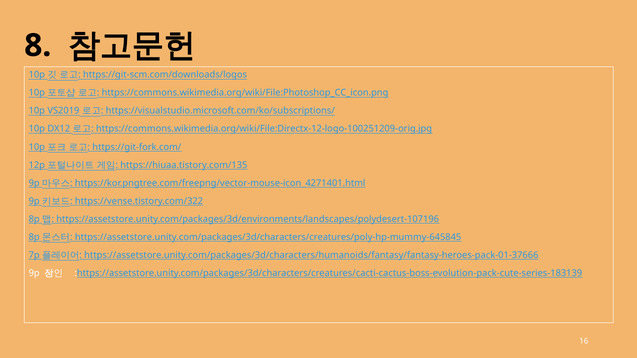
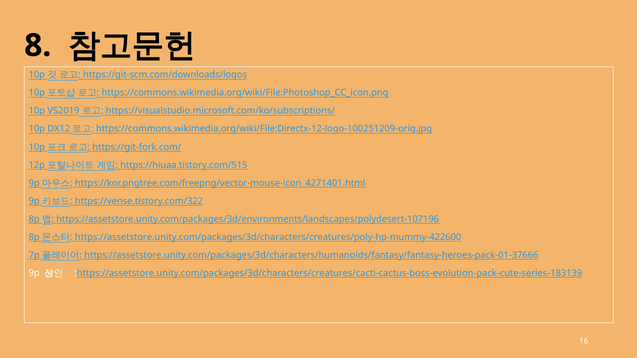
https://hiuaa.tistory.com/135: https://hiuaa.tistory.com/135 -> https://hiuaa.tistory.com/515 (184, 165)
https://assetstore.unity.com/packages/3d/characters/creatures/poly-hp-mummy-645845: https://assetstore.unity.com/packages/3d/characters/creatures/poly-hp-mummy-645845 -> https://assetstore.unity.com/packages/3d/characters/creatures/poly-hp-mummy-422600 (268, 237)
